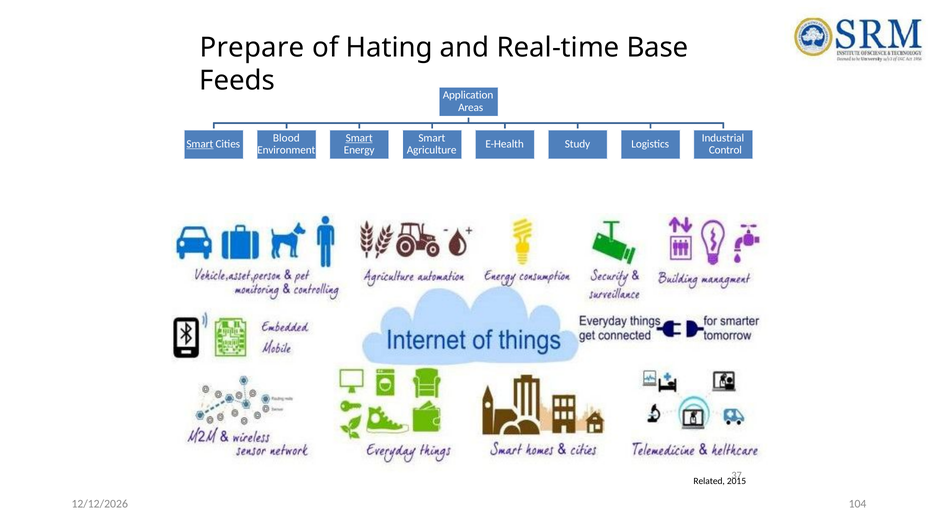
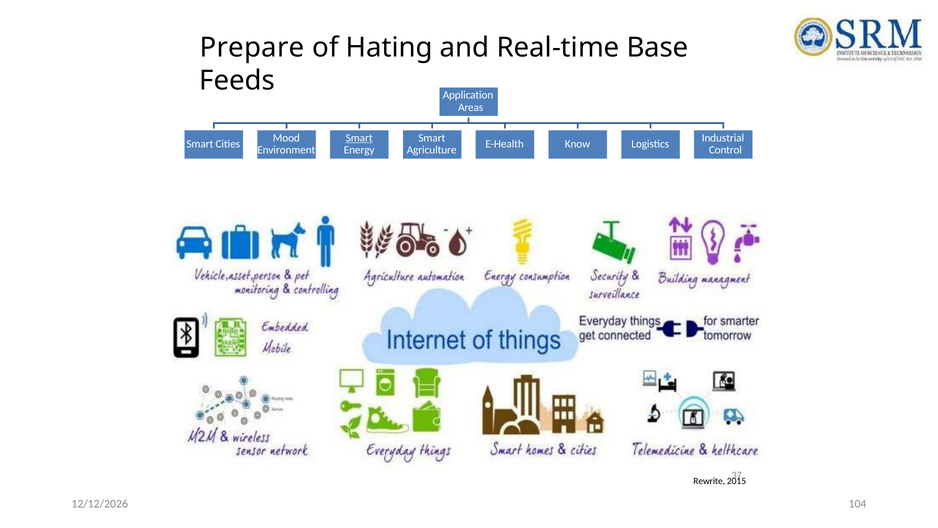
Blood: Blood -> Mood (286, 138)
Smart underline: present -> none (200, 144)
Study: Study -> Know (577, 144)
Related: Related -> Rewrite (709, 481)
